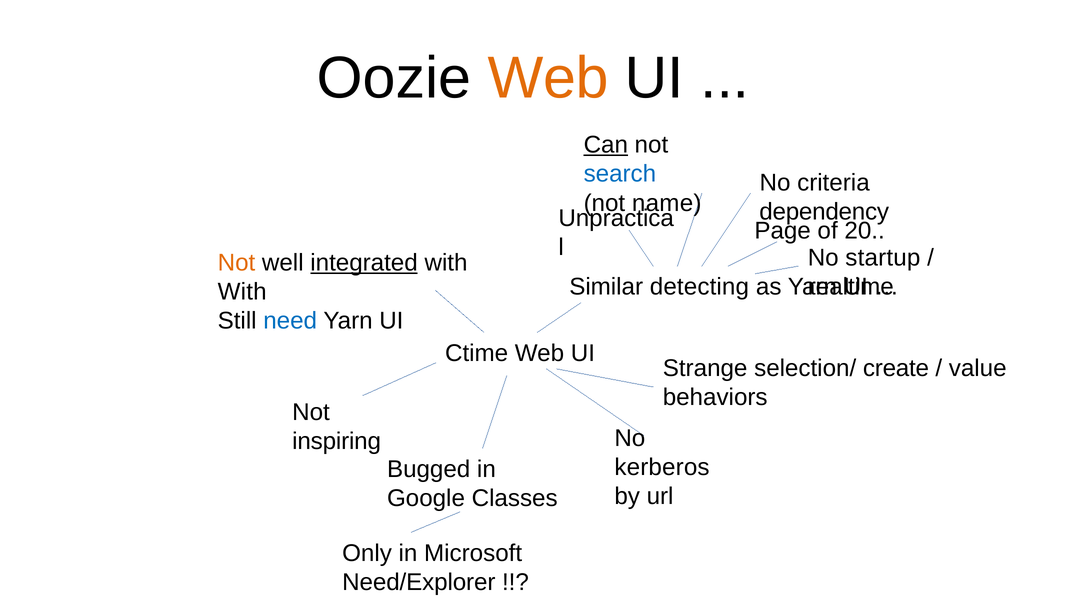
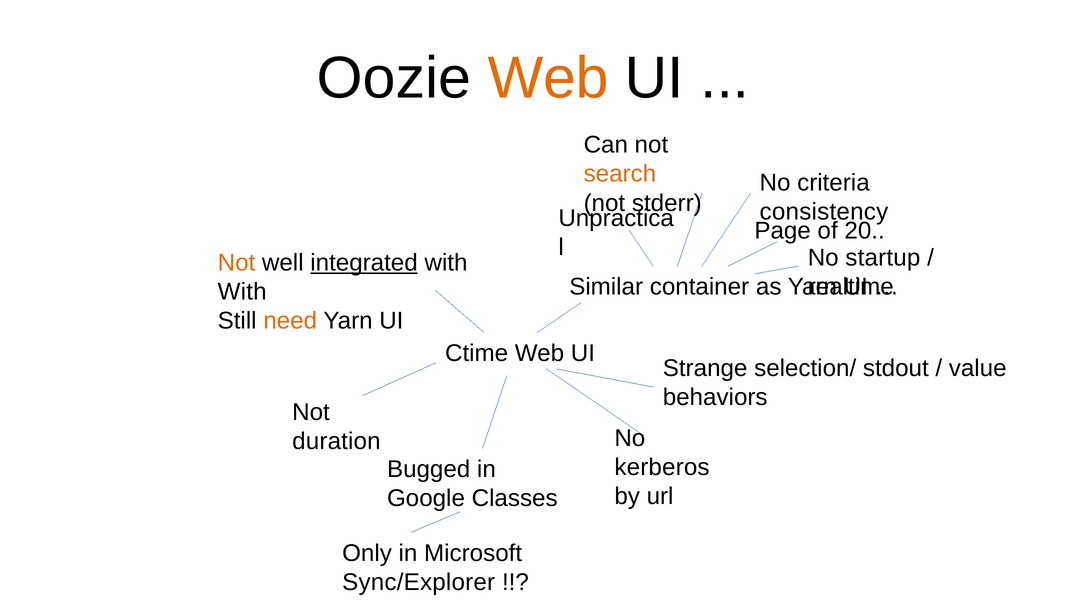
Can underline: present -> none (606, 145)
search colour: blue -> orange (620, 174)
name: name -> stderr (667, 203)
dependency: dependency -> consistency (824, 212)
detecting: detecting -> container (700, 287)
need colour: blue -> orange (290, 321)
create: create -> stdout (896, 369)
inspiring: inspiring -> duration (336, 441)
Need/Explorer: Need/Explorer -> Sync/Explorer (419, 582)
